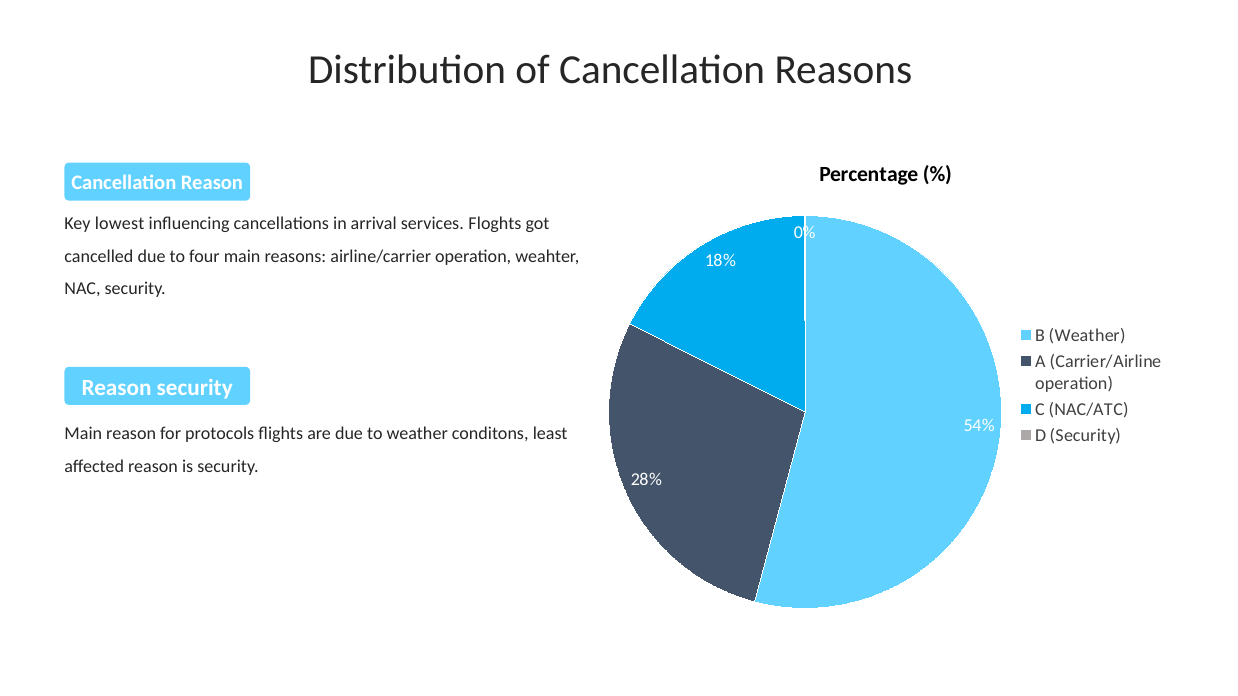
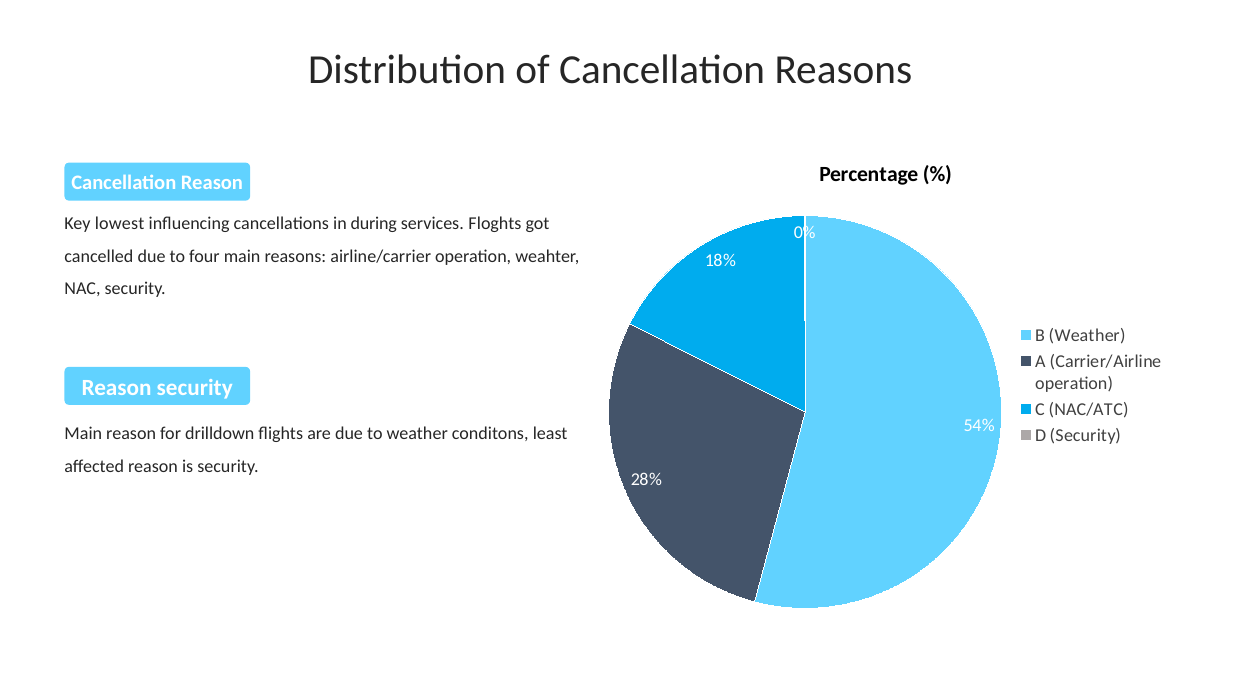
arrival: arrival -> during (374, 224)
protocols: protocols -> drilldown (220, 434)
